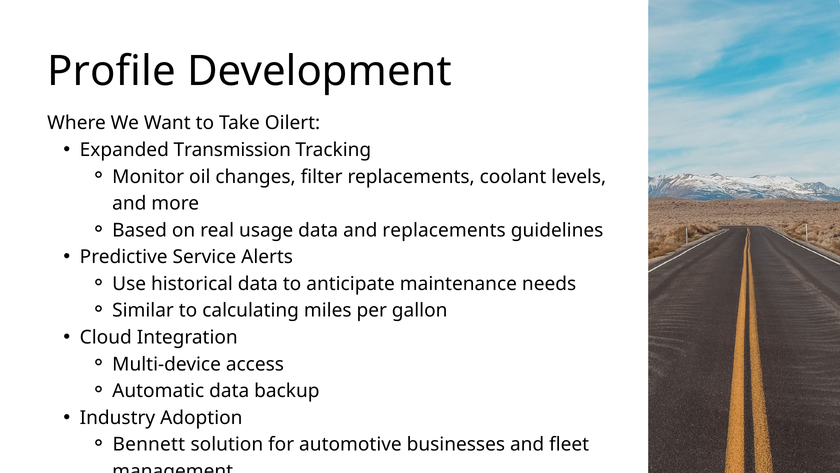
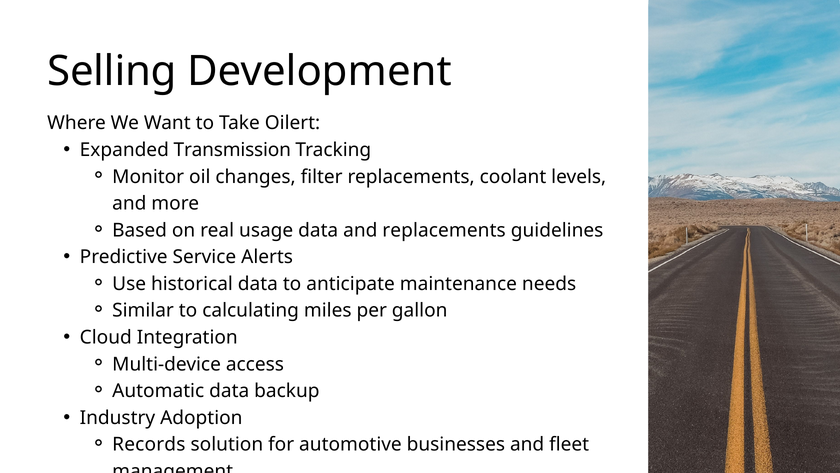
Profile: Profile -> Selling (112, 71)
Bennett: Bennett -> Records (149, 444)
